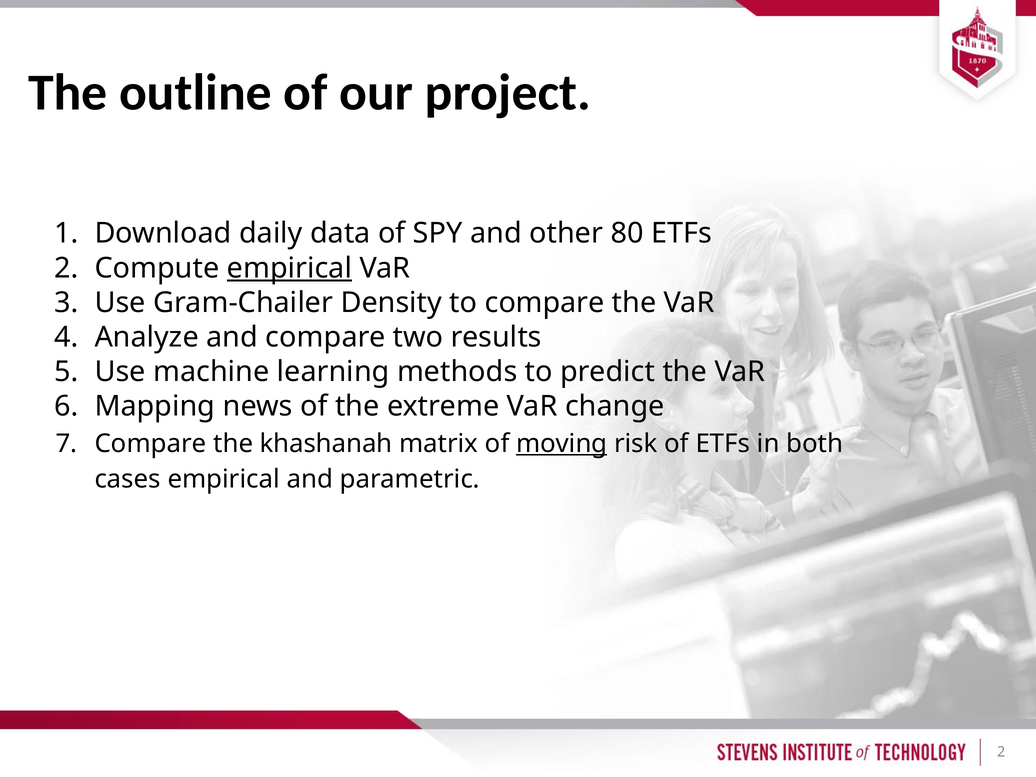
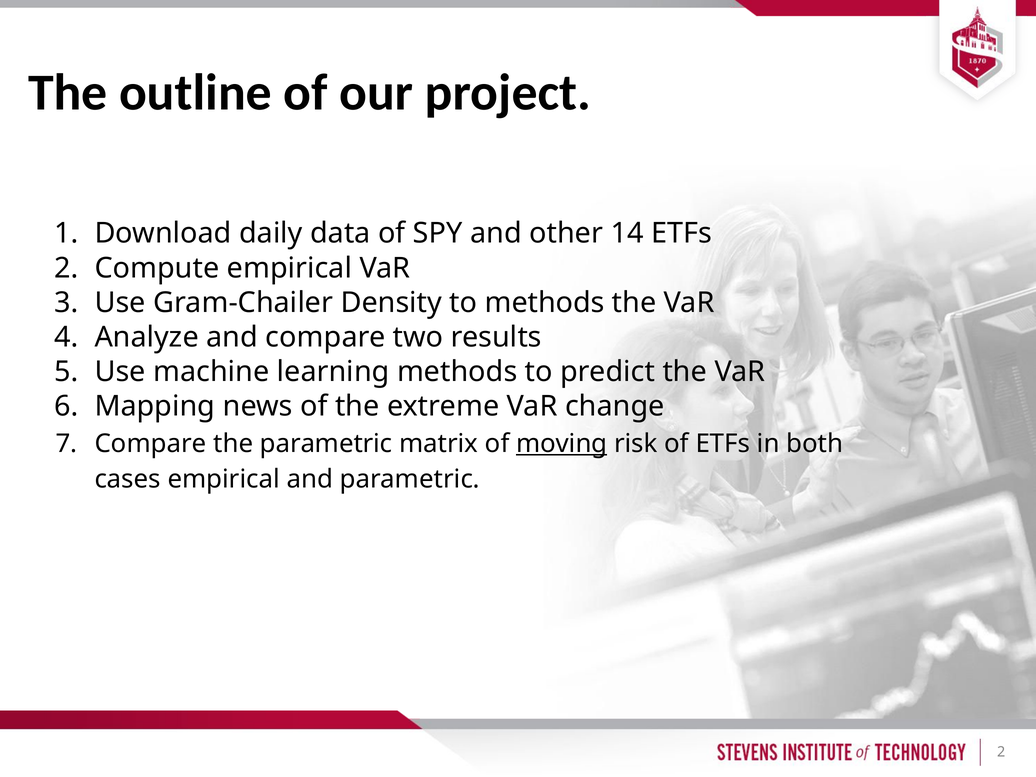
80: 80 -> 14 (627, 233)
empirical underline: present -> none (289, 268)
to compare: compare -> methods (545, 303)
the khashanah: khashanah -> parametric (326, 443)
